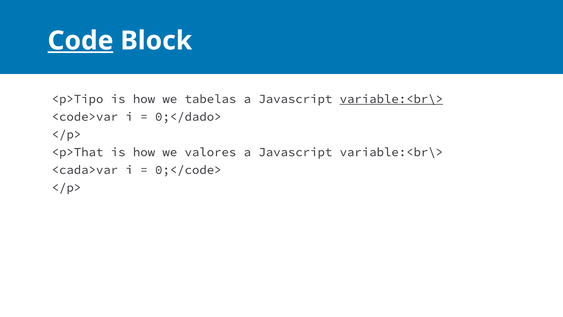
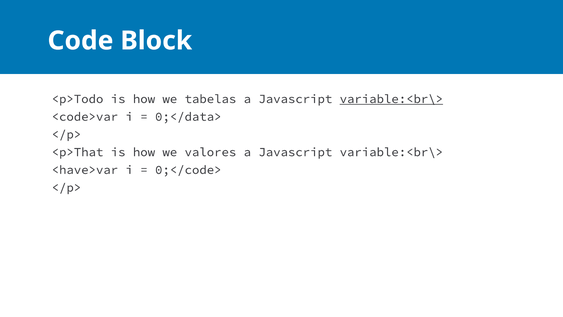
Code underline: present -> none (80, 41)
<p>Tipo: <p>Tipo -> <p>Todo (78, 99)
0;</dado>: 0;</dado> -> 0;</data> (188, 117)
<cada>var: <cada>var -> <have>var (85, 170)
